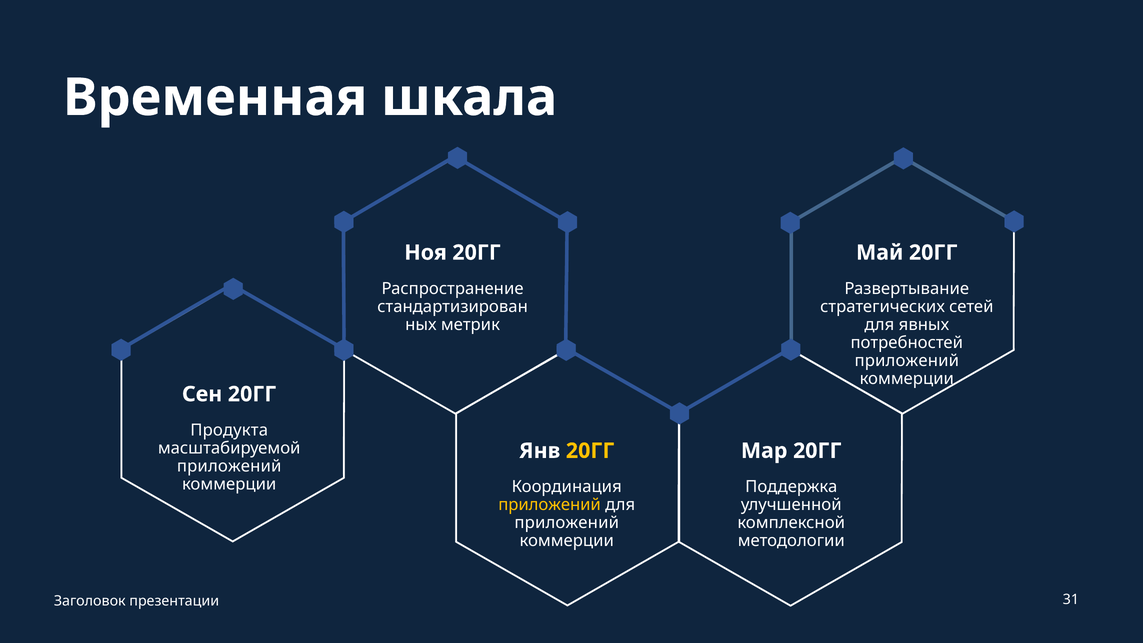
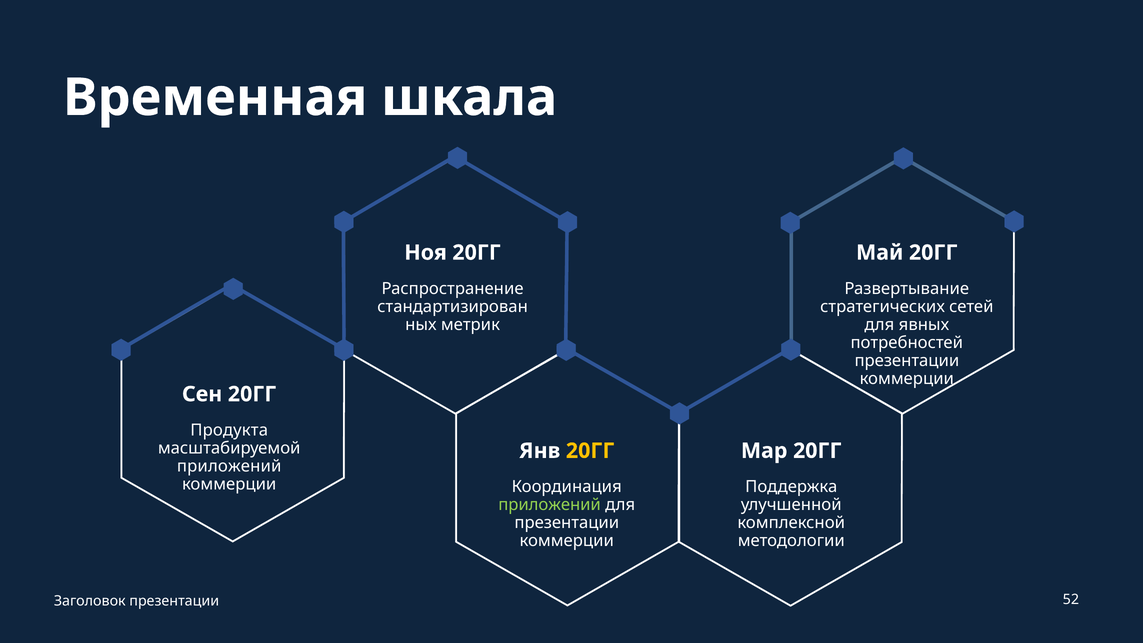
приложений: приложений -> презентации (907, 361)
приложений colour: yellow -> light green (550, 505)
приложений: приложений -> презентации (567, 523)
31: 31 -> 52 (1071, 600)
